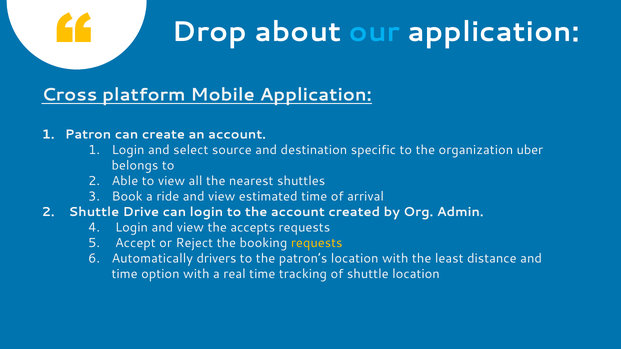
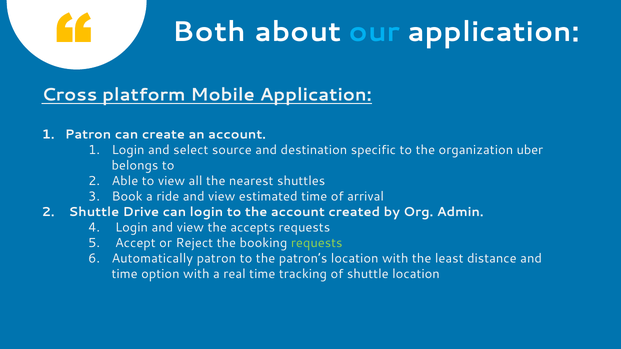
Drop: Drop -> Both (209, 32)
requests colour: yellow -> light green (317, 243)
Automatically drivers: drivers -> patron (216, 259)
